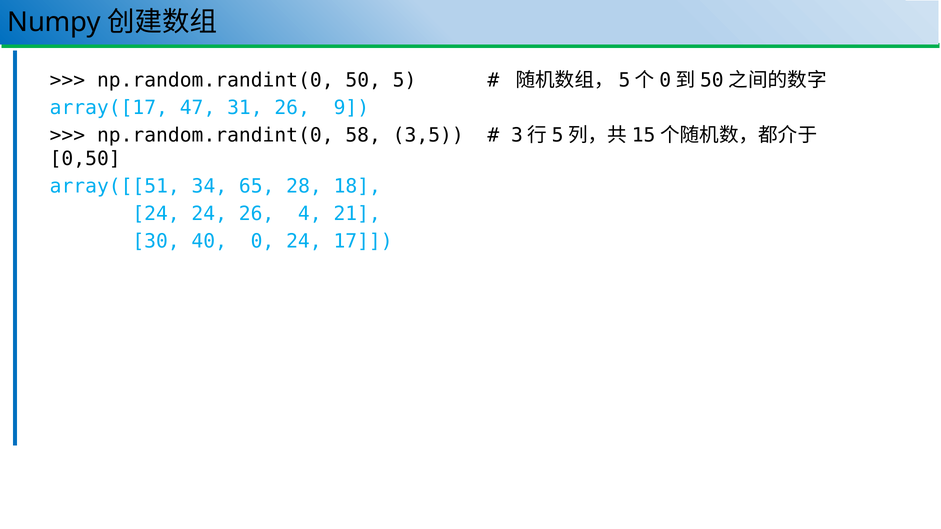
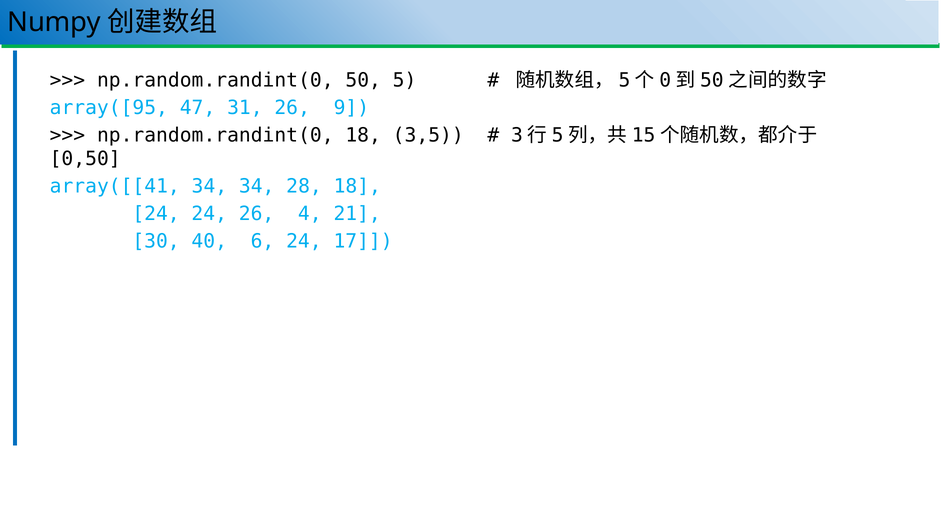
array([17: array([17 -> array([95 (109, 108)
np.random.randint(0 58: 58 -> 18 (363, 135)
array([[51: array([[51 -> array([[41 (115, 186)
34 65: 65 -> 34 (257, 186)
0: 0 -> 6 (262, 241)
